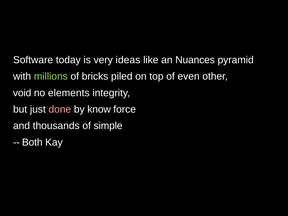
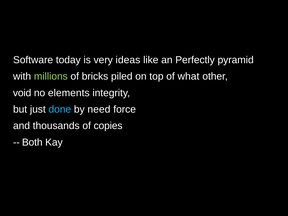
Nuances: Nuances -> Perfectly (195, 60)
even: even -> what (189, 76)
done colour: pink -> light blue (60, 109)
know: know -> need (99, 109)
simple: simple -> copies (108, 126)
